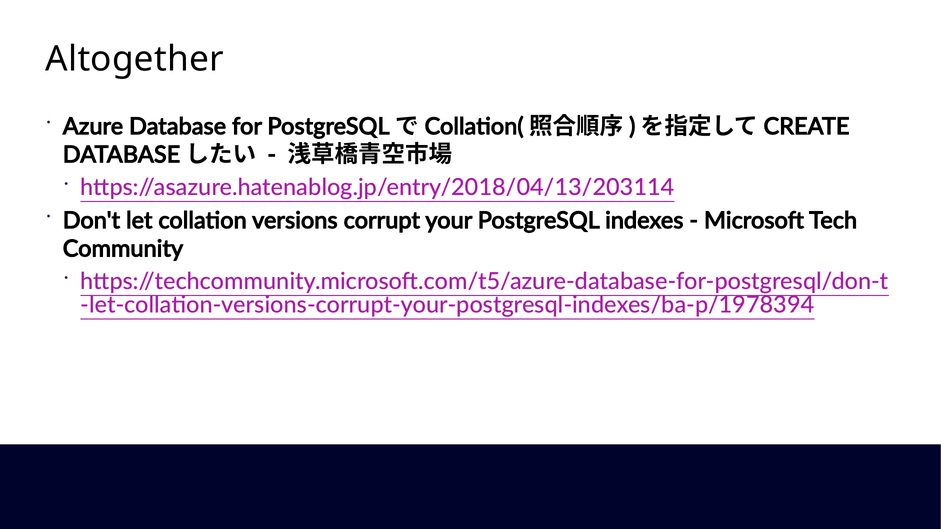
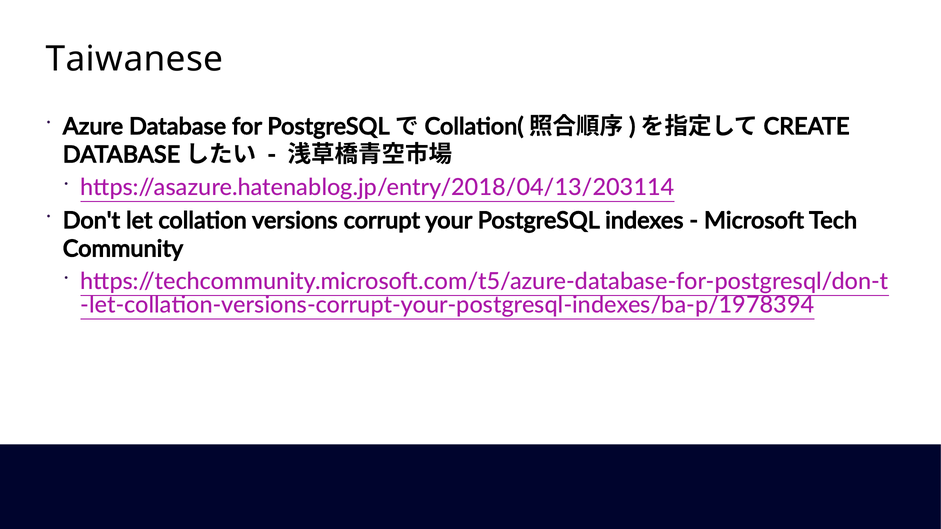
Altogether: Altogether -> Taiwanese (135, 59)
